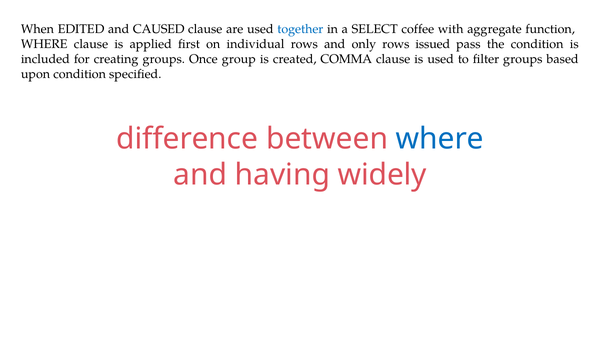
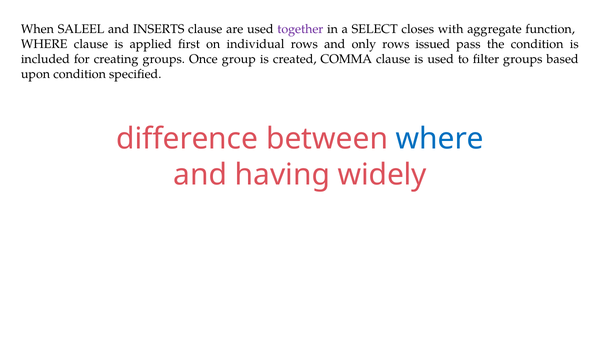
EDITED: EDITED -> SALEEL (81, 29)
CAUSED: CAUSED -> INSERTS (159, 29)
together colour: blue -> purple (300, 29)
coffee: coffee -> closes (418, 29)
